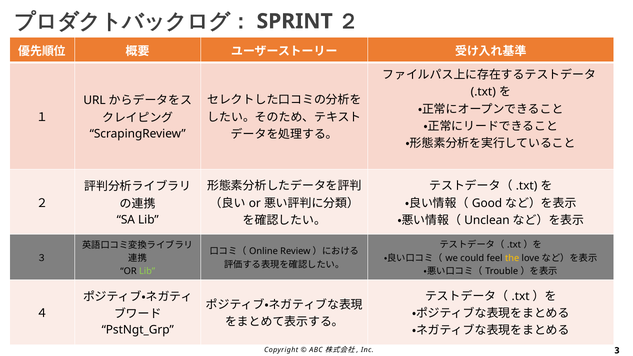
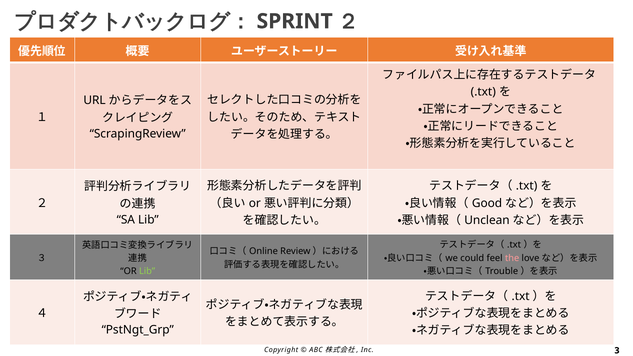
the colour: yellow -> pink (512, 258)
